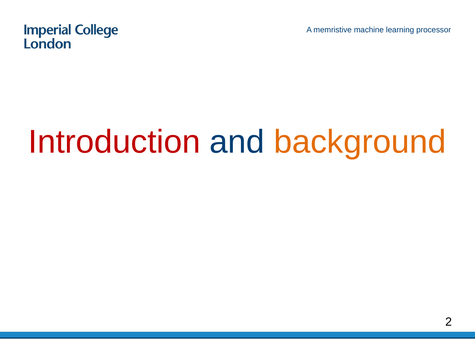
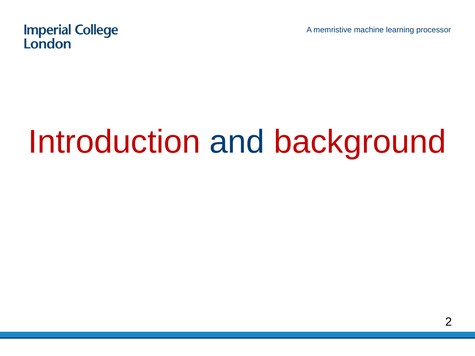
background colour: orange -> red (360, 142)
